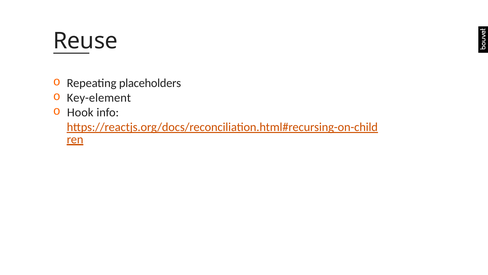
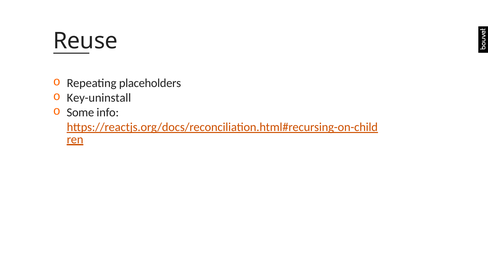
Key-element: Key-element -> Key-uninstall (99, 98)
Hook: Hook -> Some (80, 112)
